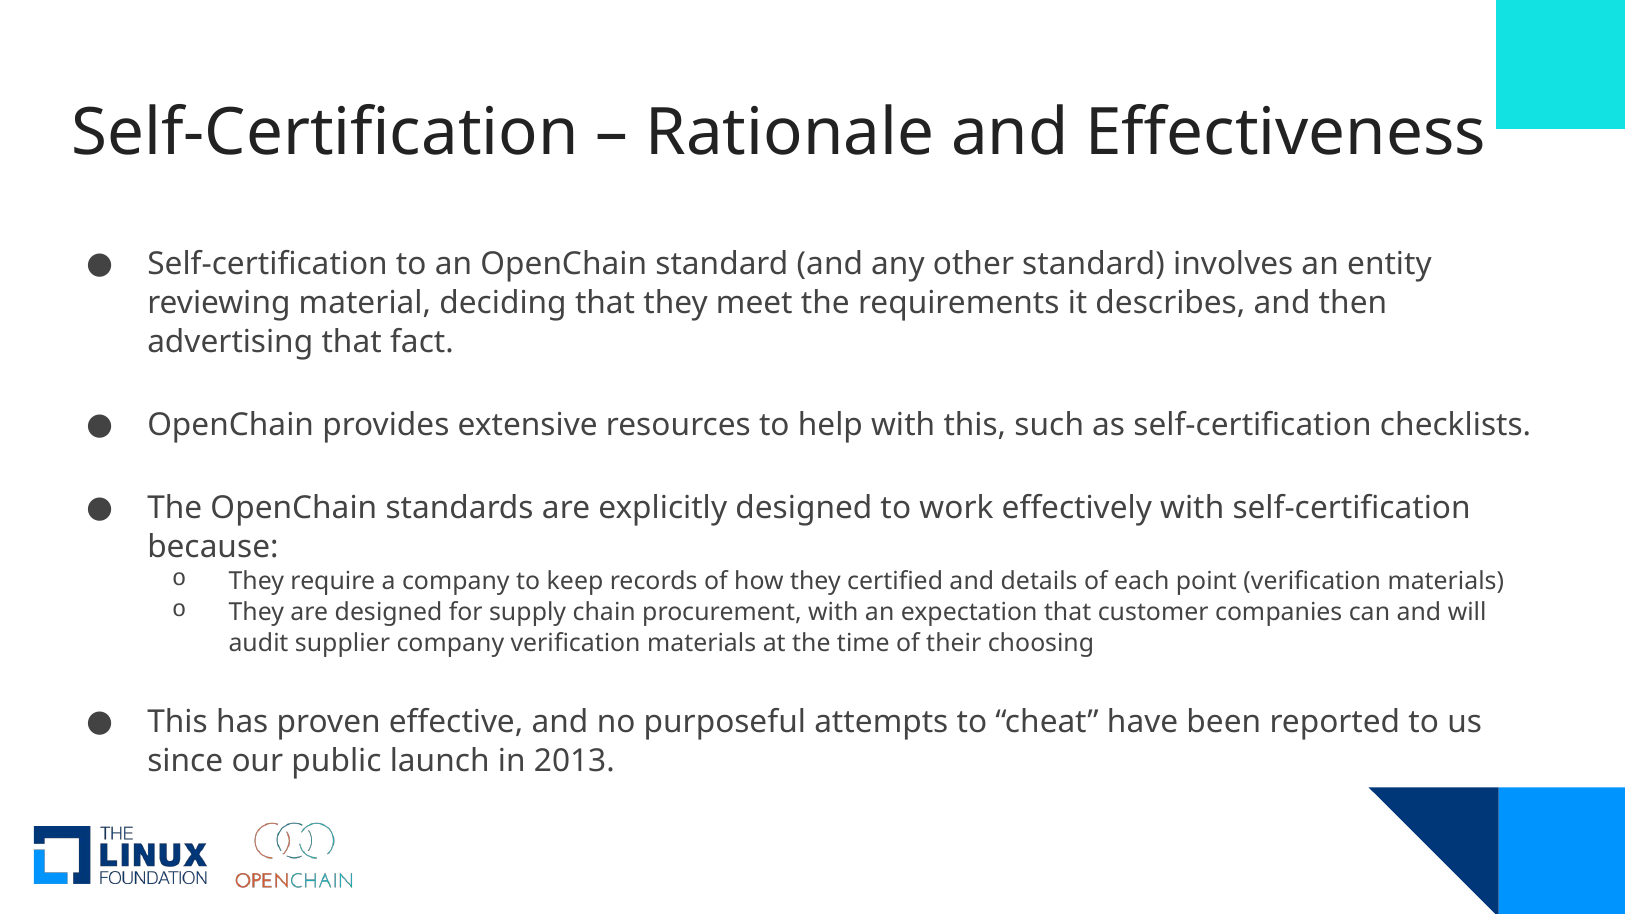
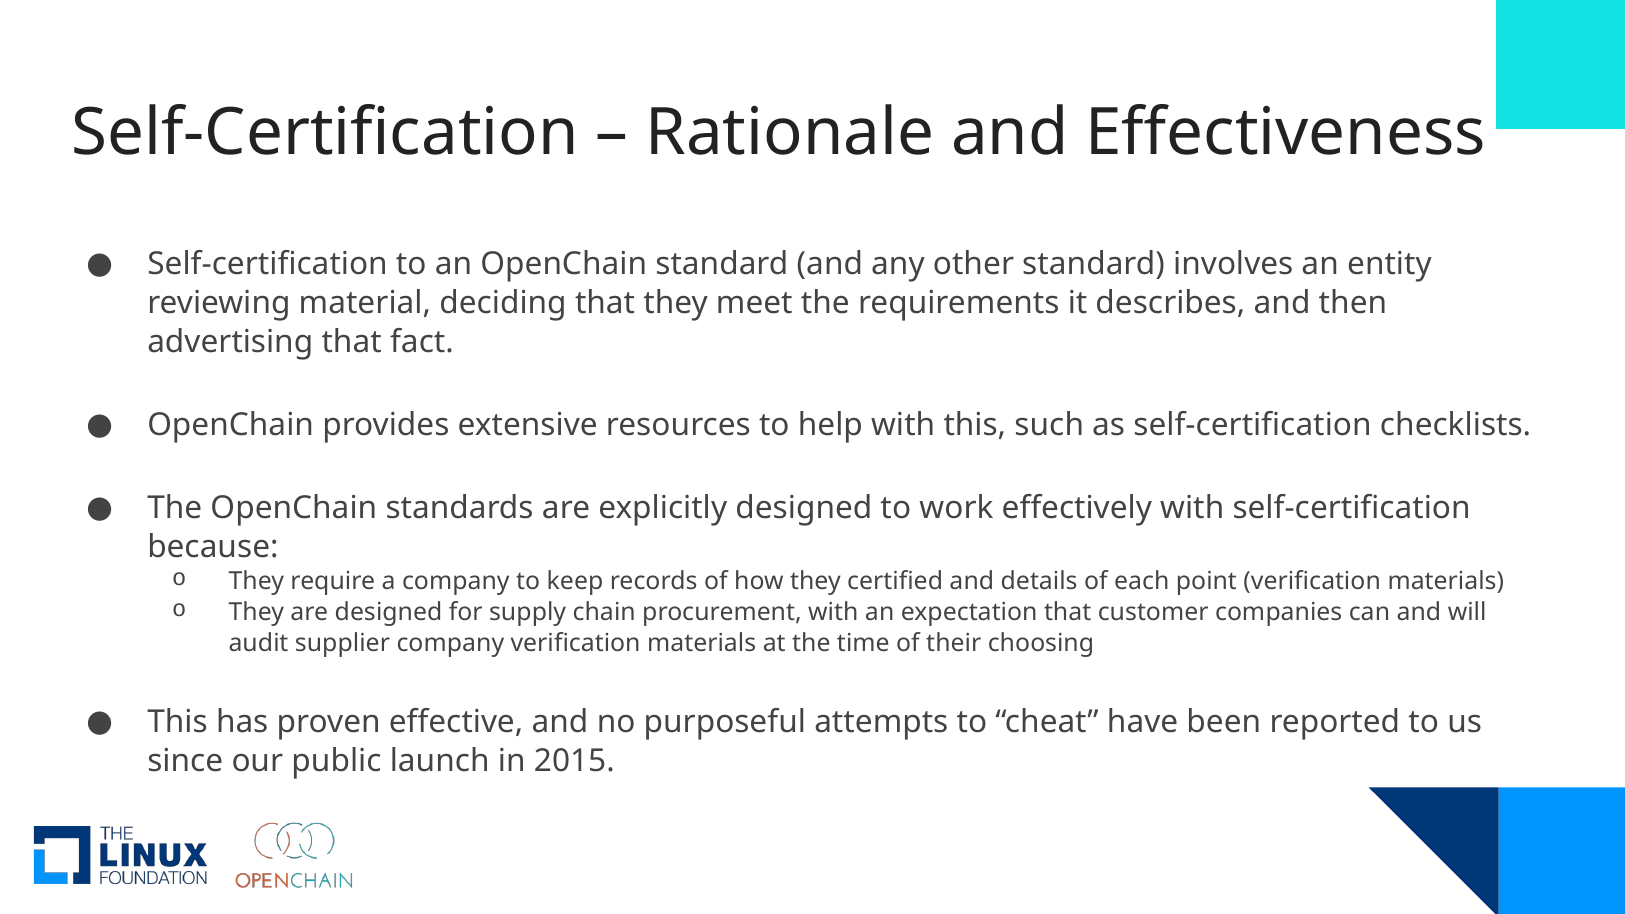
2013: 2013 -> 2015 (574, 762)
